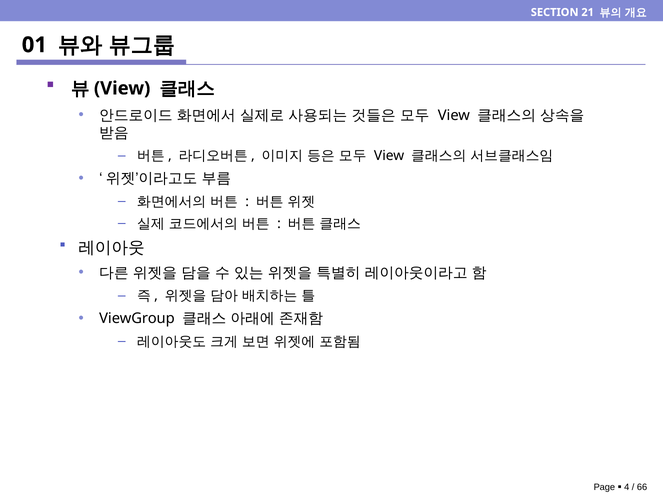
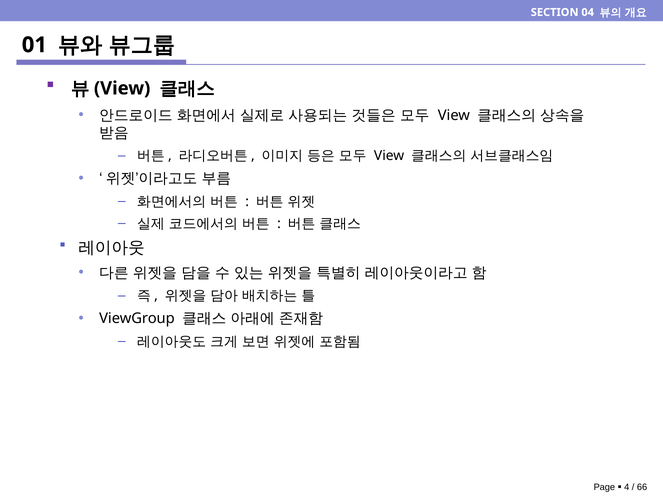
21: 21 -> 04 (588, 12)
